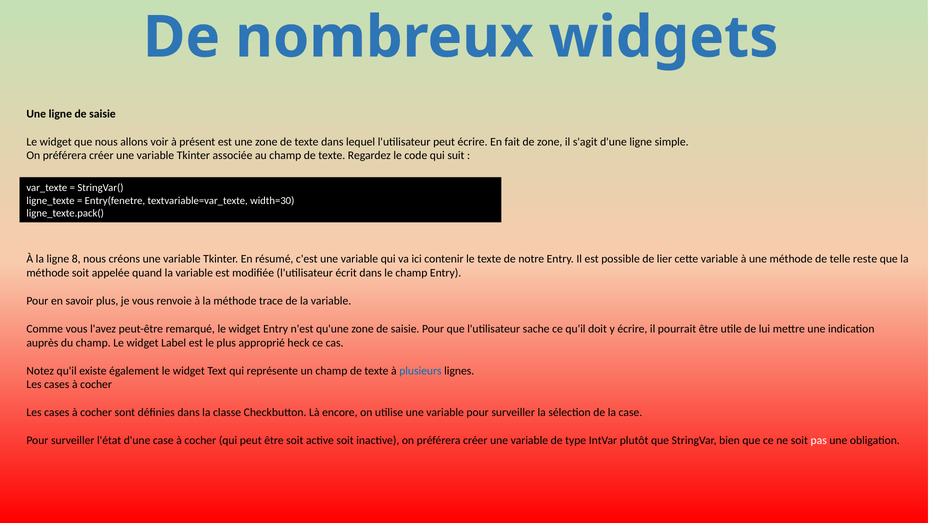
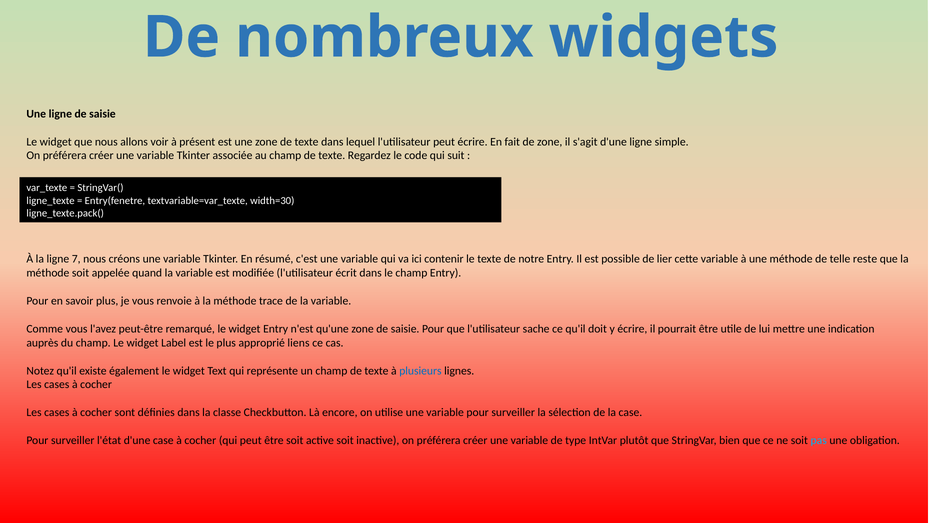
8: 8 -> 7 (76, 259)
heck: heck -> liens (299, 343)
pas colour: white -> light blue (819, 441)
